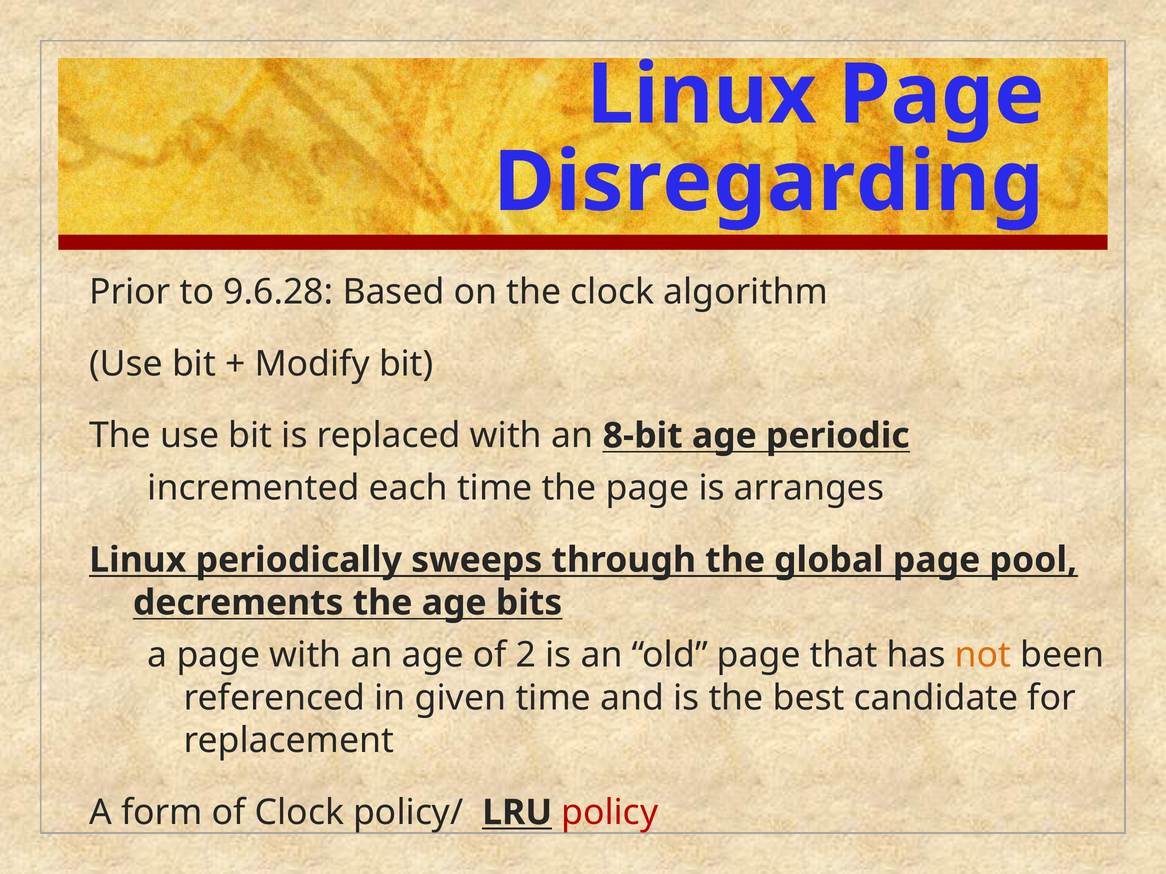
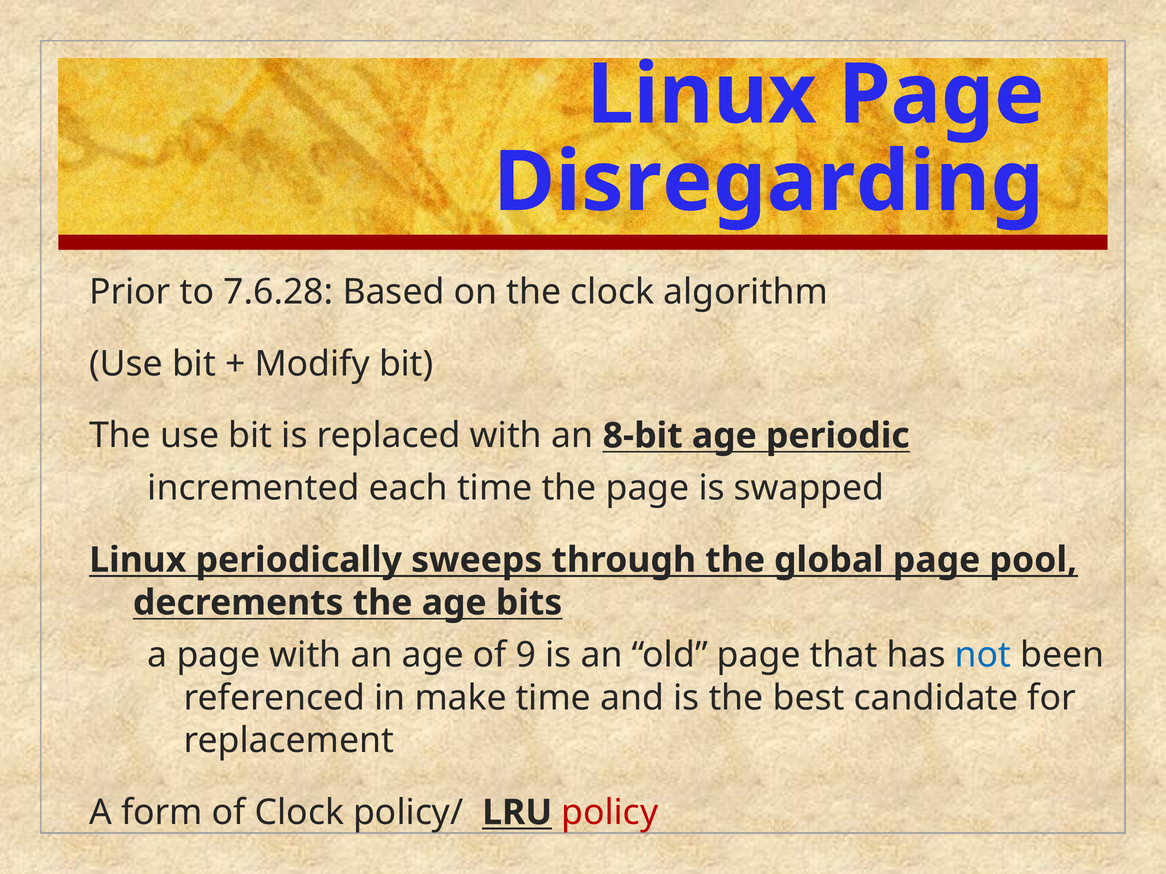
9.6.28: 9.6.28 -> 7.6.28 (278, 292)
arranges: arranges -> swapped (809, 488)
2: 2 -> 9 (526, 656)
not colour: orange -> blue (983, 656)
given: given -> make (461, 698)
